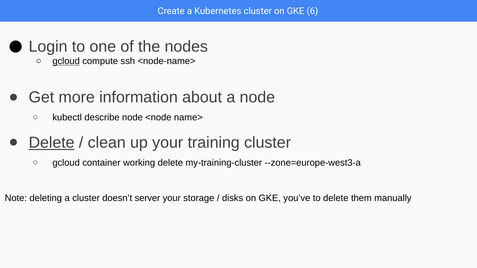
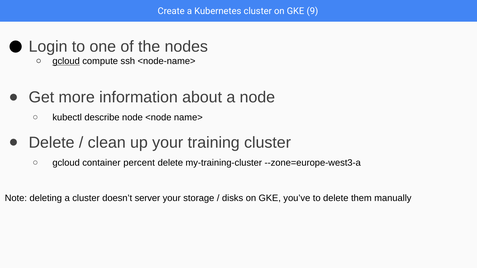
6: 6 -> 9 (312, 11)
Delete underline: present -> none (52, 143)
working: working -> percent (139, 163)
